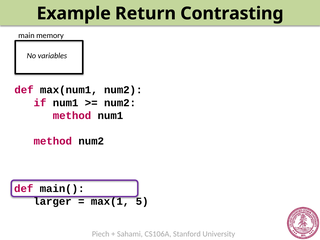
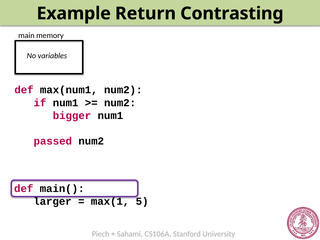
method: method -> bigger (72, 116)
method: method -> passed (53, 141)
